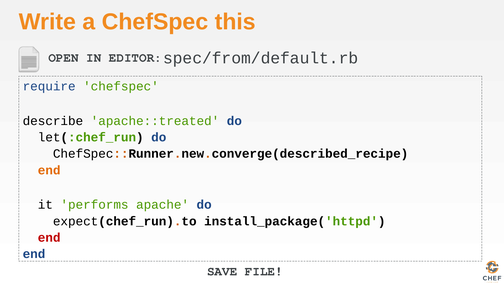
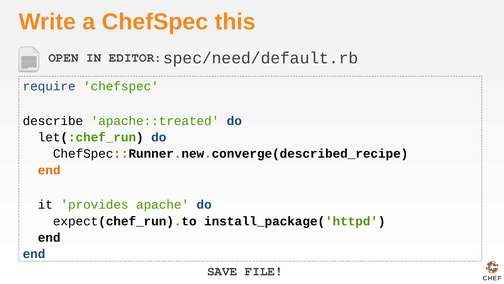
spec/from/default.rb: spec/from/default.rb -> spec/need/default.rb (261, 58)
performs: performs -> provides (95, 204)
end colour: red -> black (49, 237)
